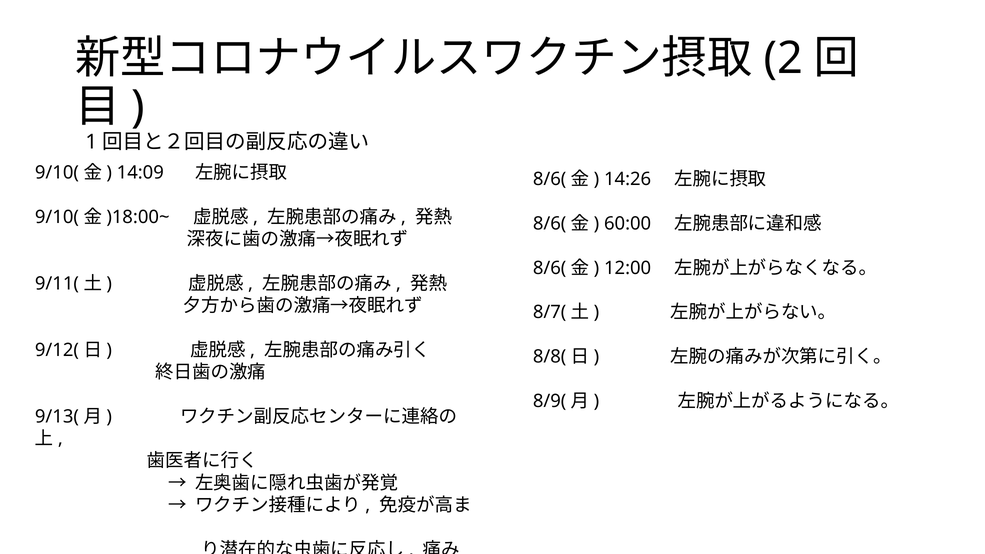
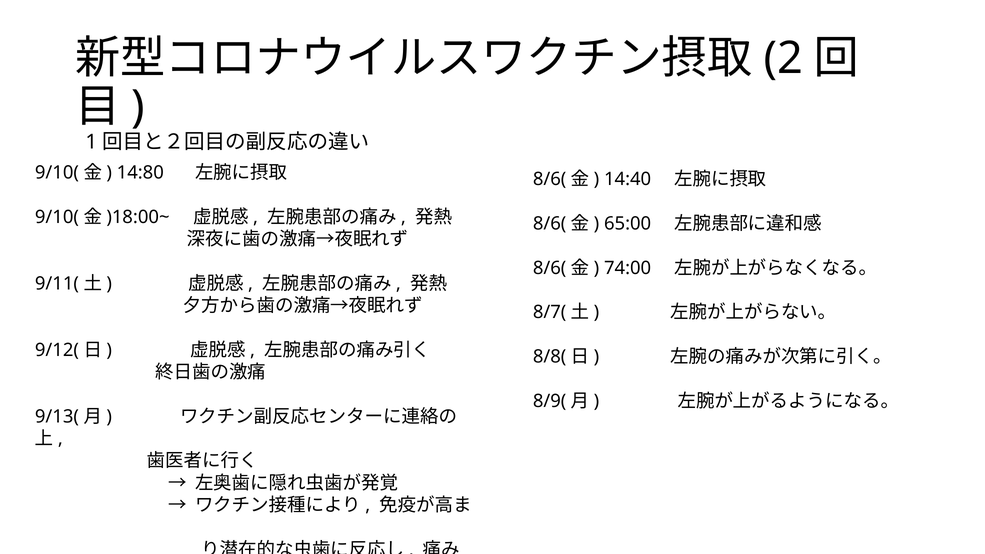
14:09: 14:09 -> 14:80 (140, 173)
14:26: 14:26 -> 14:40 (628, 179)
60:00: 60:00 -> 65:00 (628, 224)
12:00: 12:00 -> 74:00 (628, 268)
